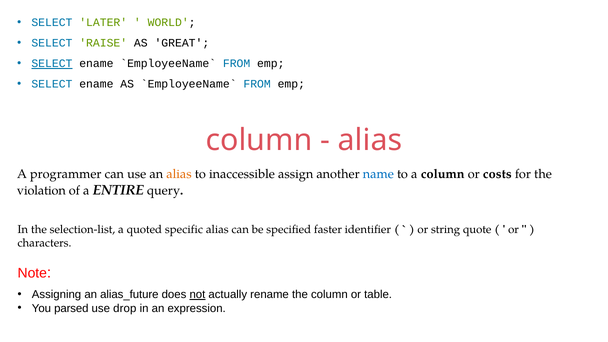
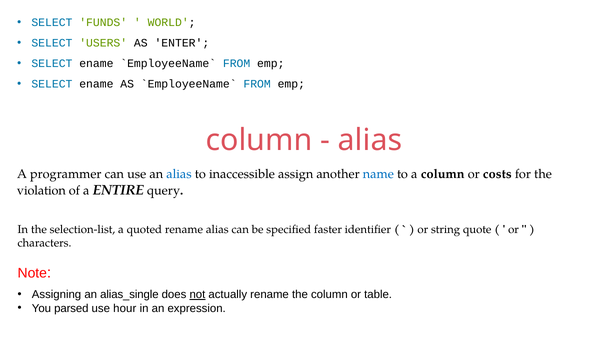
LATER: LATER -> FUNDS (103, 23)
RAISE: RAISE -> USERS (103, 43)
GREAT: GREAT -> ENTER (182, 43)
SELECT underline: present -> none (52, 64)
alias colour: orange -> blue (179, 174)
quoted specific: specific -> rename (184, 229)
alias_future: alias_future -> alias_single (129, 295)
drop: drop -> hour (125, 308)
